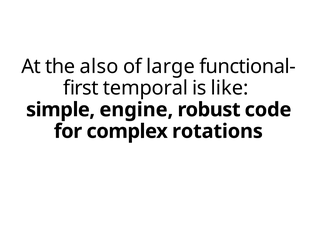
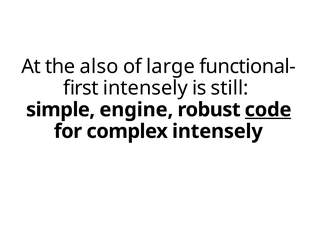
temporal: temporal -> intensely (145, 88)
like: like -> still (230, 88)
code underline: none -> present (268, 110)
complex rotations: rotations -> intensely (217, 131)
